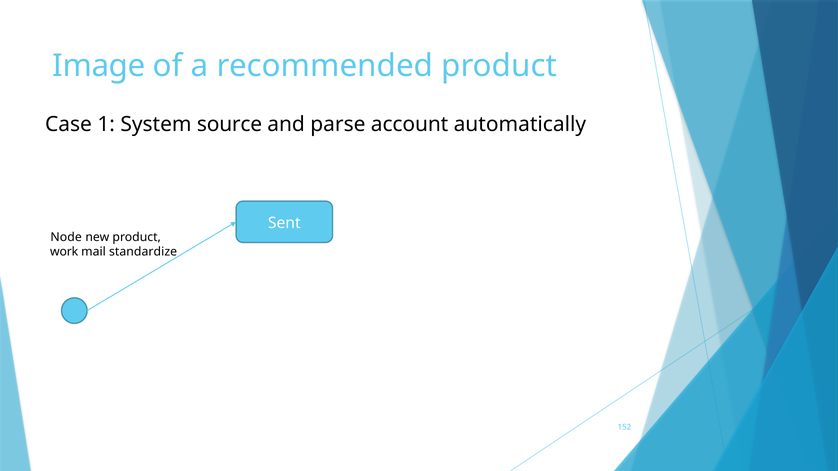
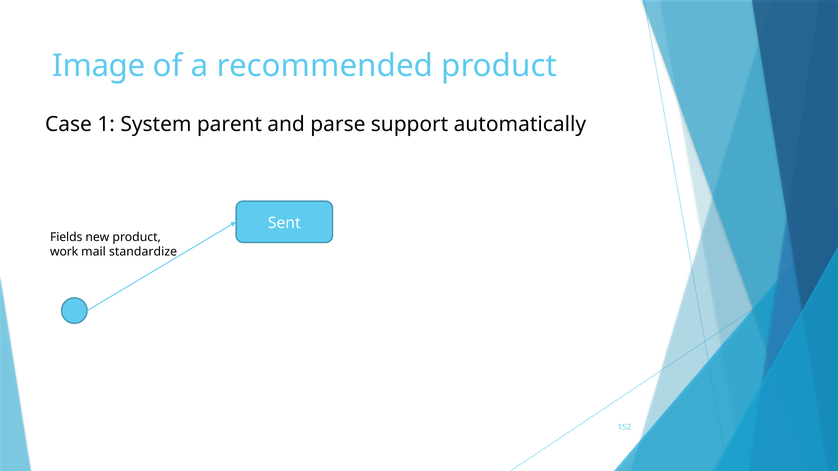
source: source -> parent (229, 124)
account: account -> support (410, 124)
Node: Node -> Fields (66, 237)
